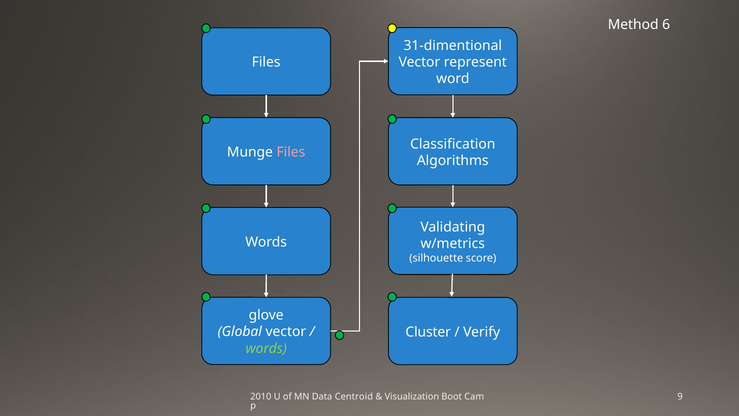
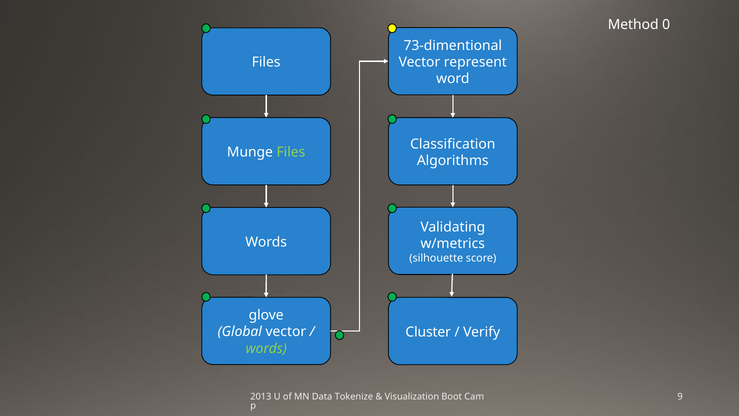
6: 6 -> 0 (666, 24)
31-dimentional: 31-dimentional -> 73-dimentional (453, 45)
Files colour: pink -> light green (291, 152)
2010: 2010 -> 2013 (261, 396)
Centroid: Centroid -> Tokenize (354, 396)
